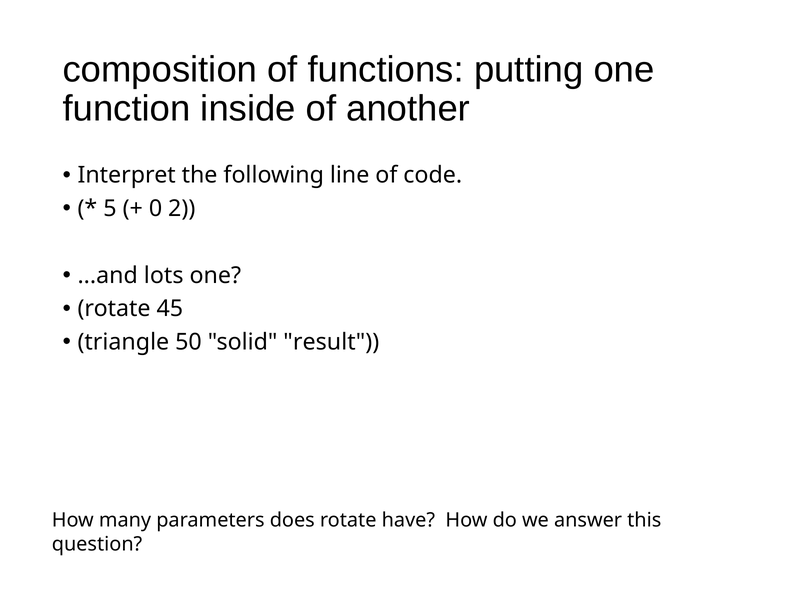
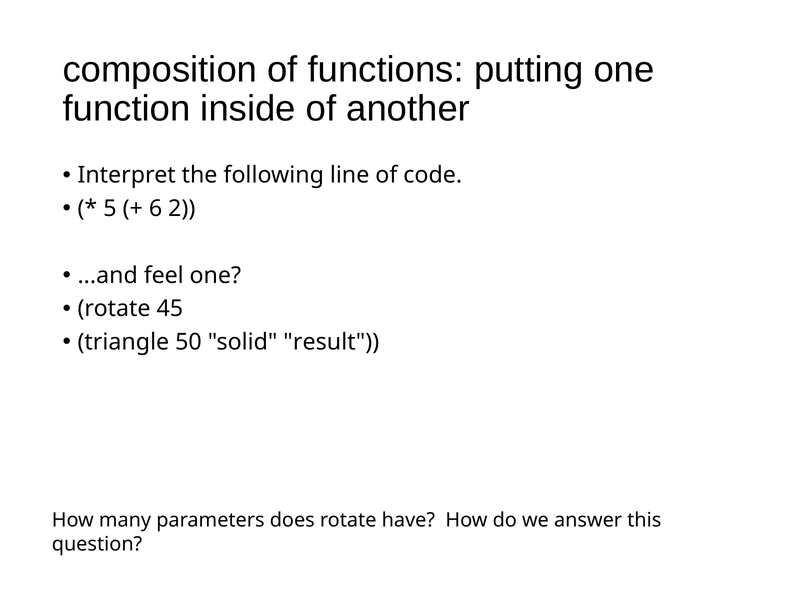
0: 0 -> 6 (156, 209)
lots: lots -> feel (164, 275)
